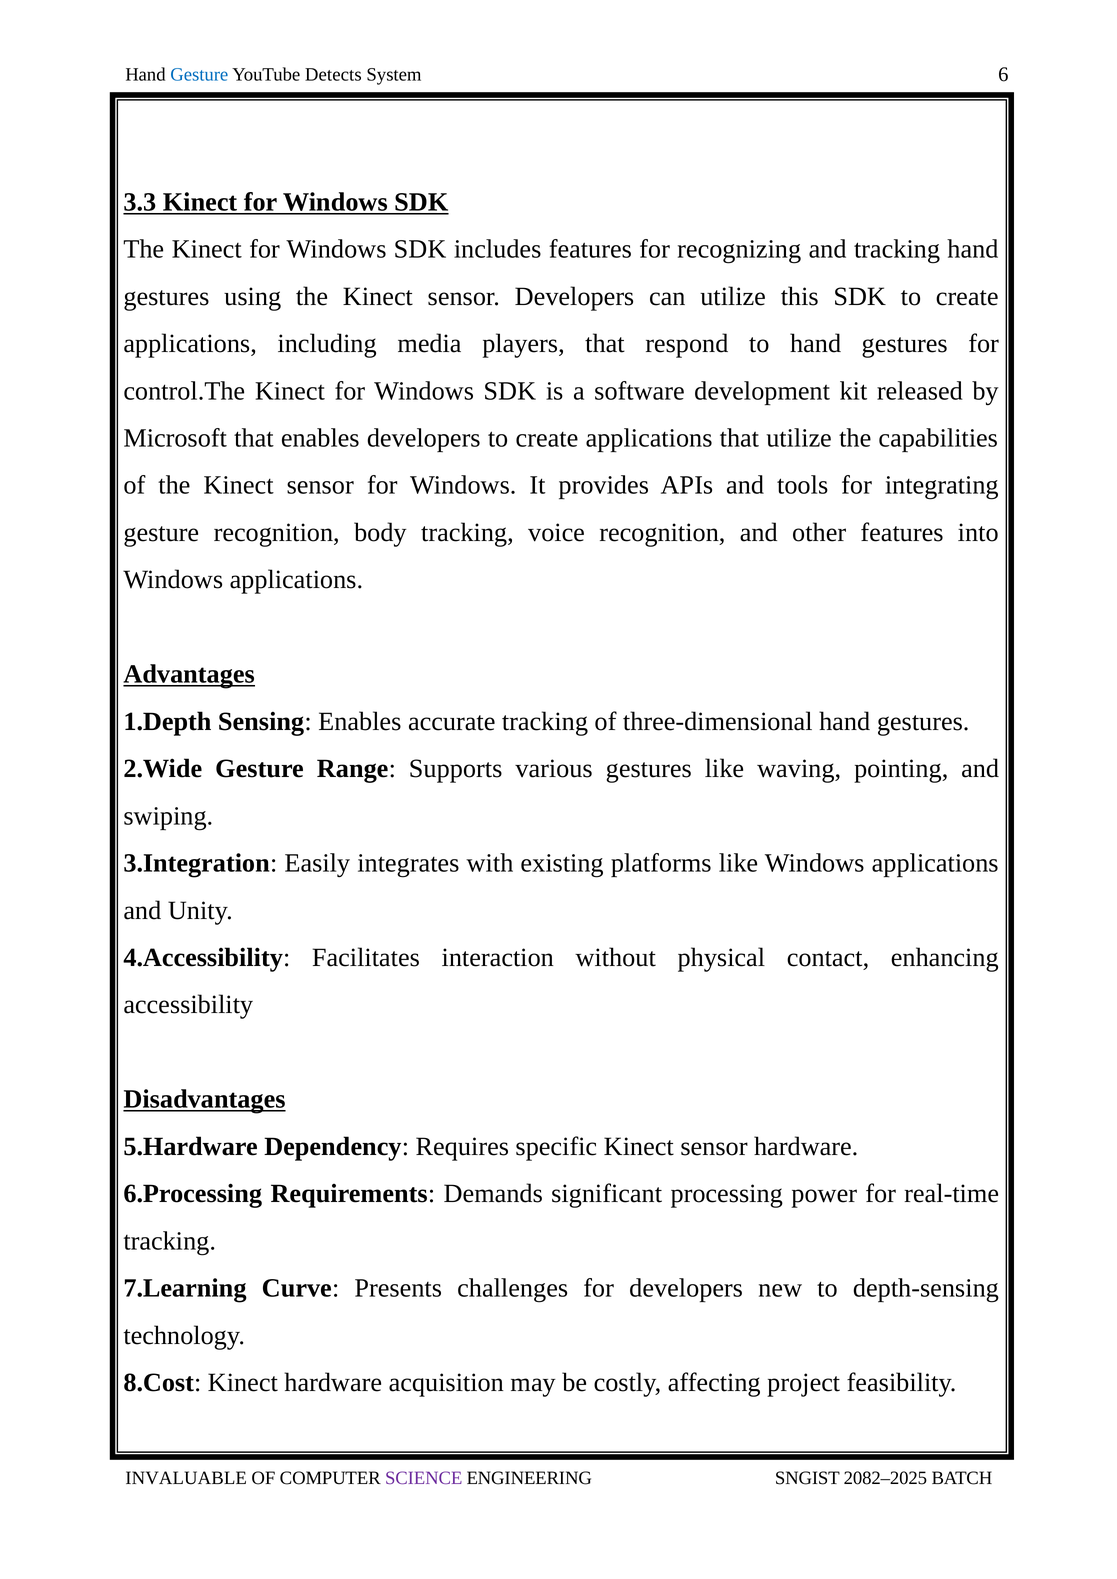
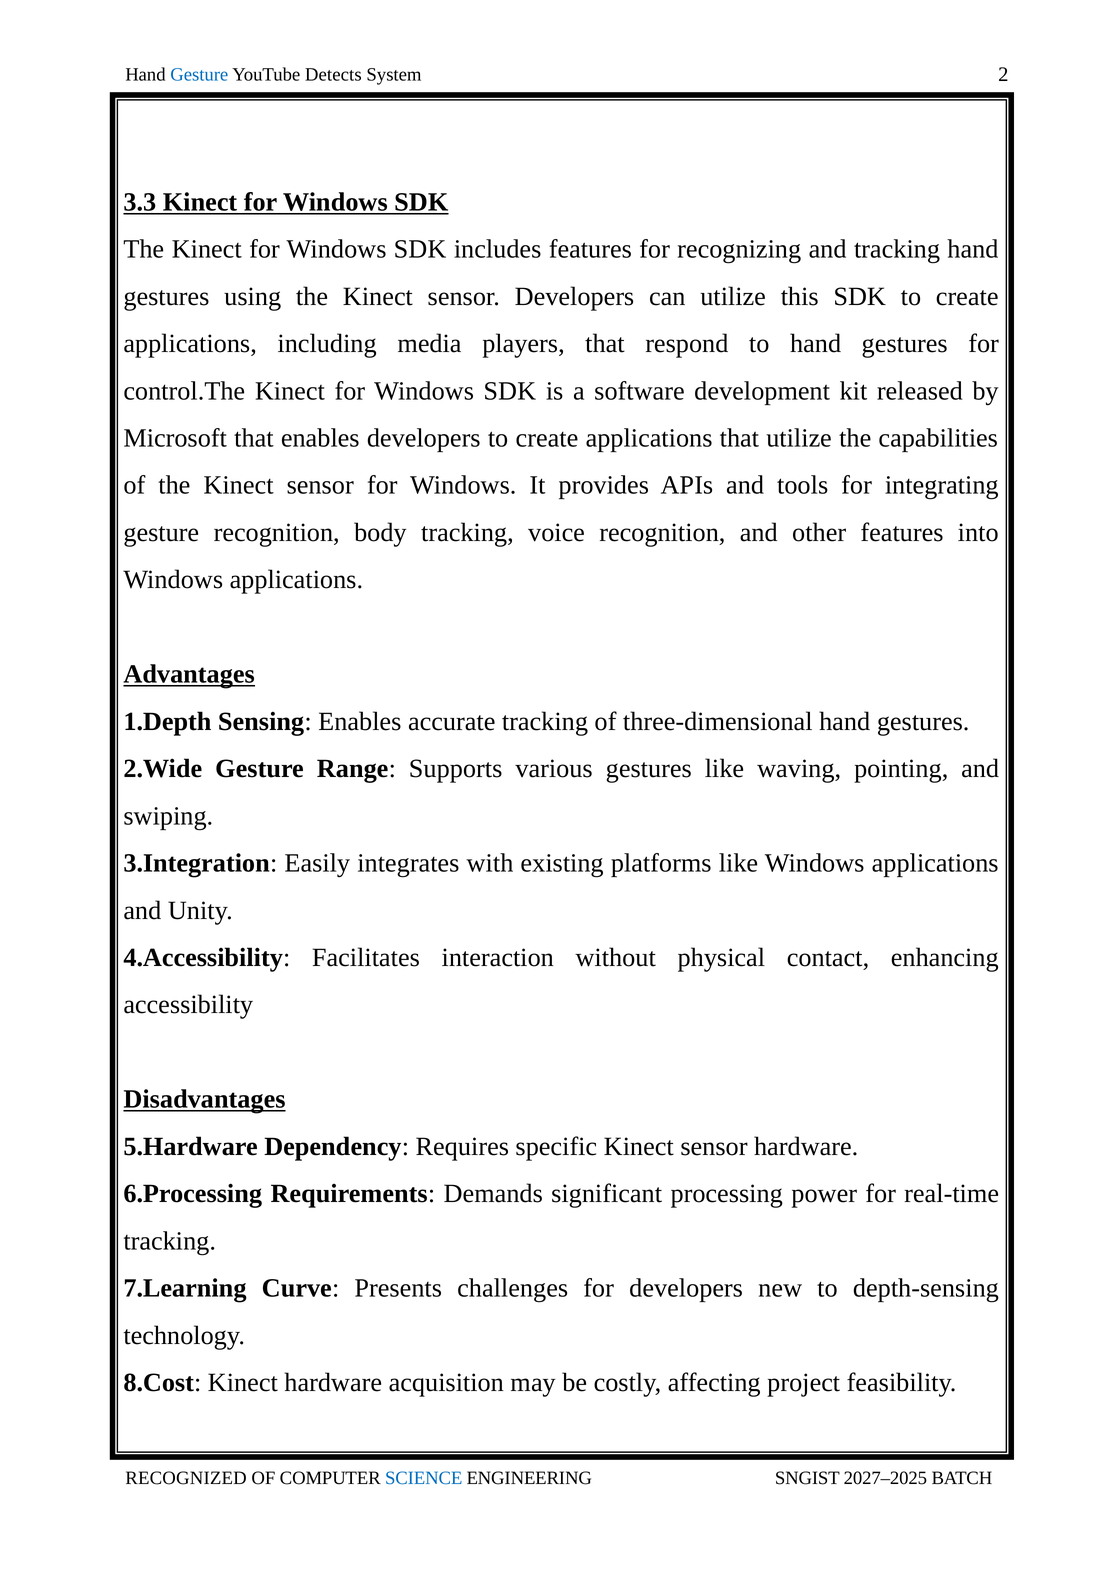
6: 6 -> 2 (1003, 74)
INVALUABLE: INVALUABLE -> RECOGNIZED (186, 1478)
SCIENCE colour: purple -> blue (424, 1478)
2082–2025: 2082–2025 -> 2027–2025 (885, 1478)
